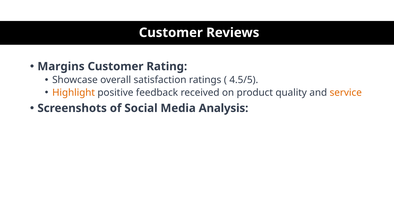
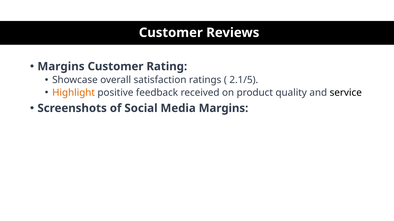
4.5/5: 4.5/5 -> 2.1/5 (244, 80)
service colour: orange -> black (346, 93)
Media Analysis: Analysis -> Margins (223, 108)
